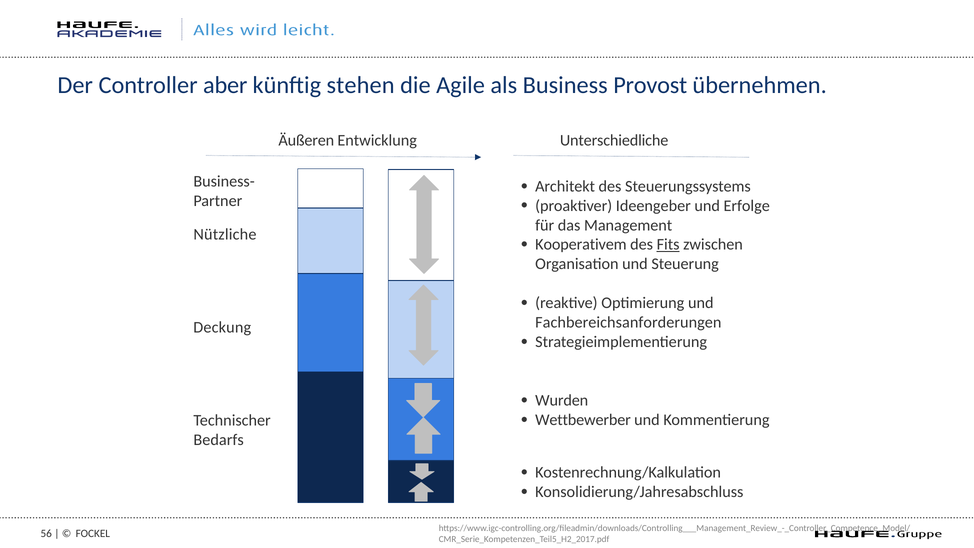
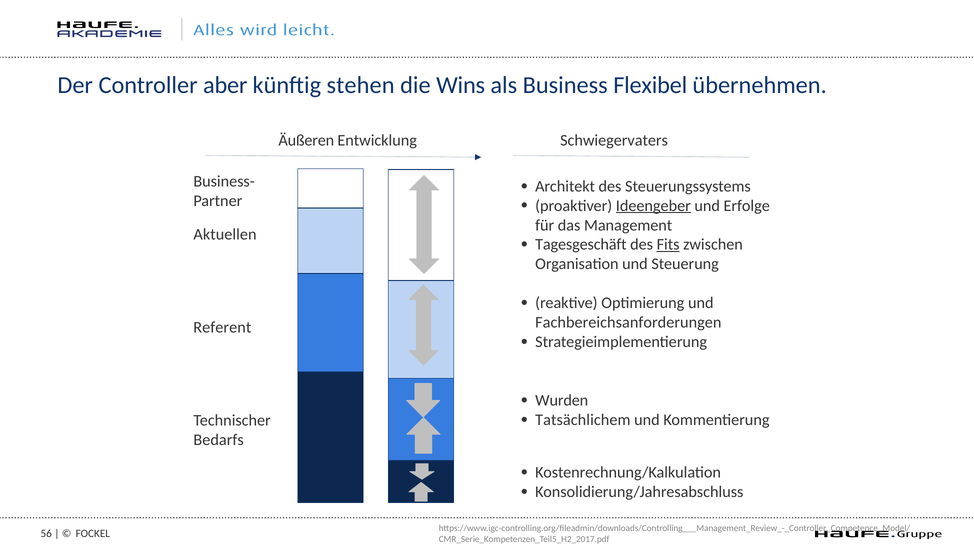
Agile: Agile -> Wins (461, 85)
Provost: Provost -> Flexibel (650, 85)
Unterschiedliche: Unterschiedliche -> Schwiegervaters (614, 140)
Ideengeber underline: none -> present (653, 206)
Nützliche: Nützliche -> Aktuellen (225, 234)
Kooperativem: Kooperativem -> Tagesgeschäft (581, 245)
Deckung: Deckung -> Referent (222, 327)
Wettbewerber: Wettbewerber -> Tatsächlichem (583, 420)
